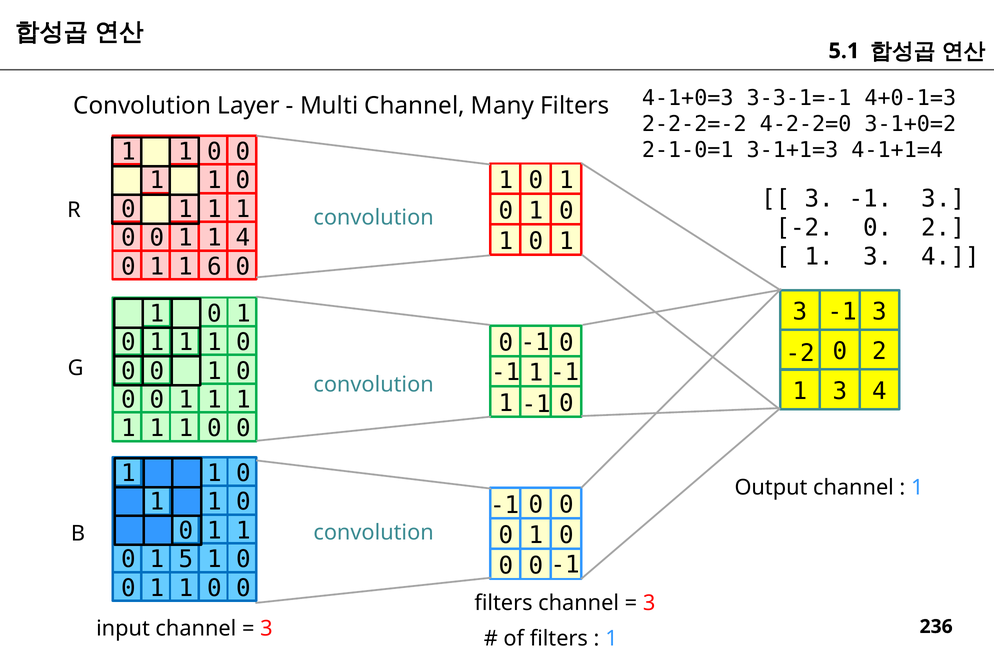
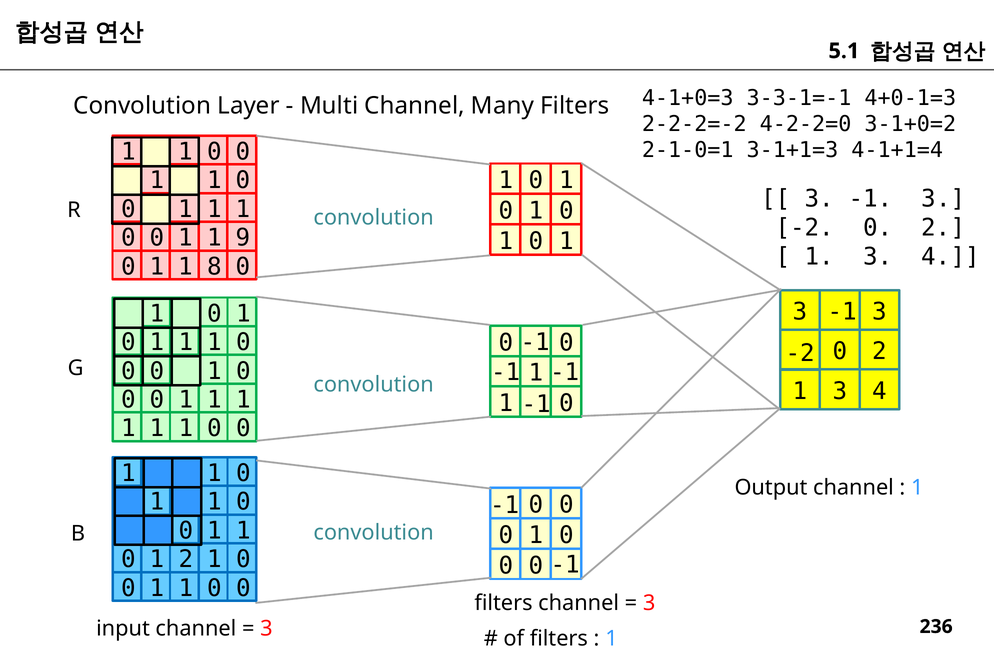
1 4: 4 -> 9 (243, 238)
6: 6 -> 8 (215, 267)
1 5: 5 -> 2 (186, 559)
